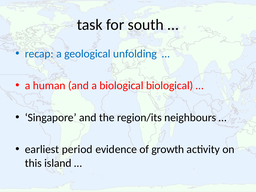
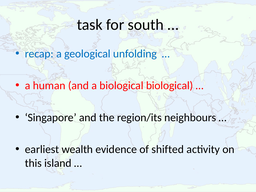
period: period -> wealth (77, 149)
growth: growth -> shifted (168, 149)
